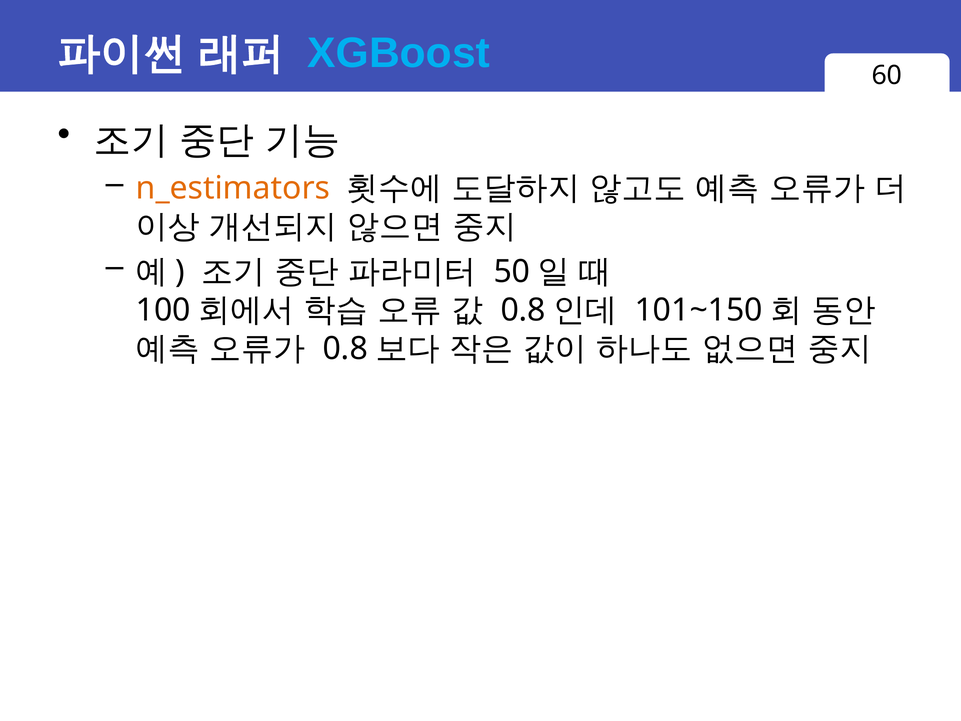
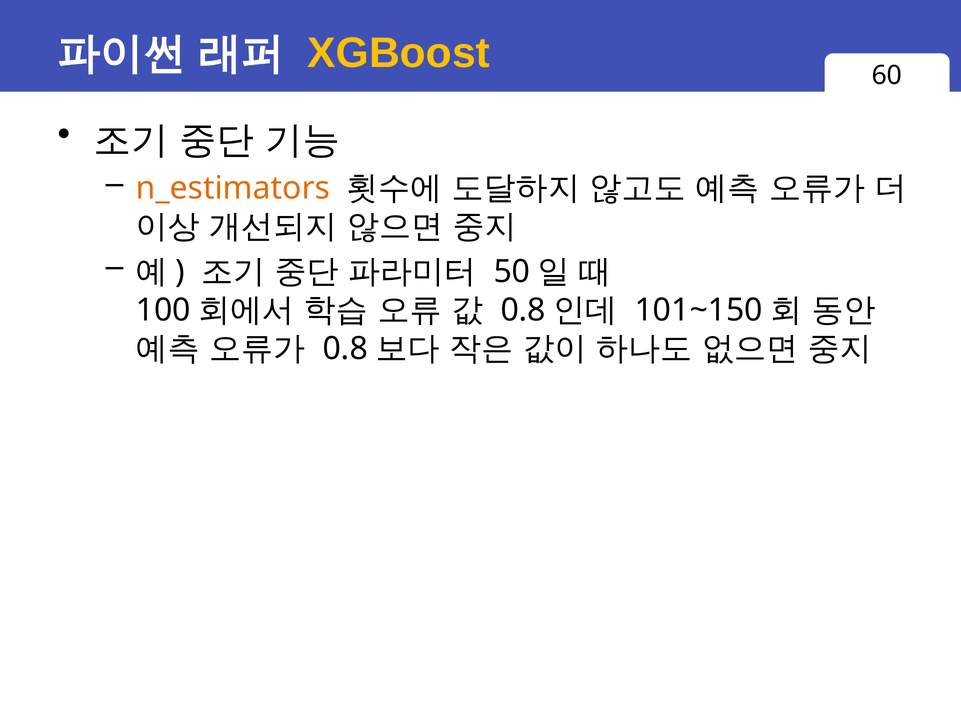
XGBoost colour: light blue -> yellow (399, 53)
